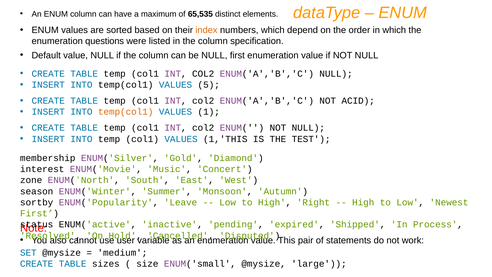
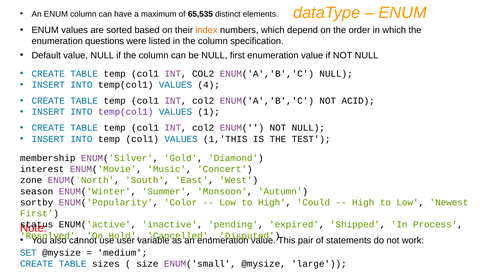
5: 5 -> 4 (209, 85)
temp(col1 colour: orange -> purple (126, 112)
Leave: Leave -> Color (181, 202)
Right: Right -> Could (313, 202)
